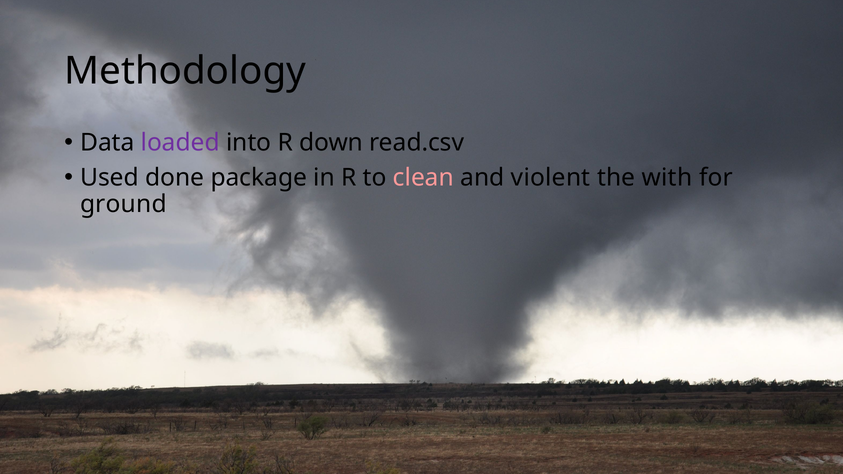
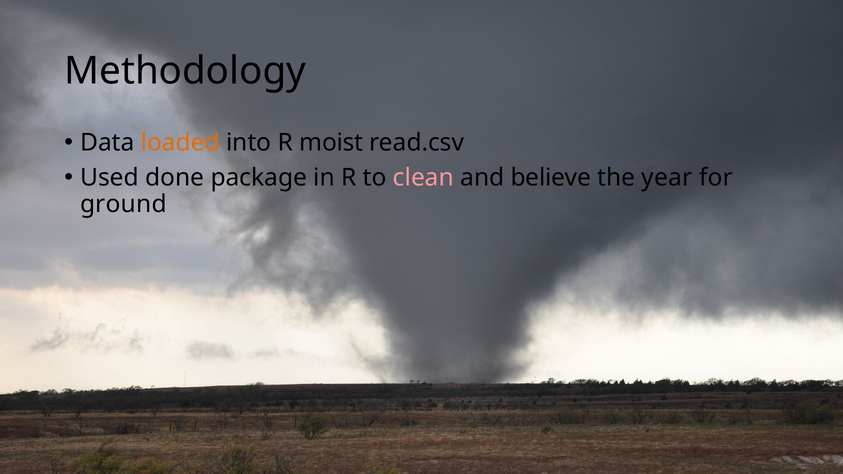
loaded colour: purple -> orange (180, 143)
down: down -> moist (331, 143)
violent: violent -> believe (551, 178)
with: with -> year (667, 178)
